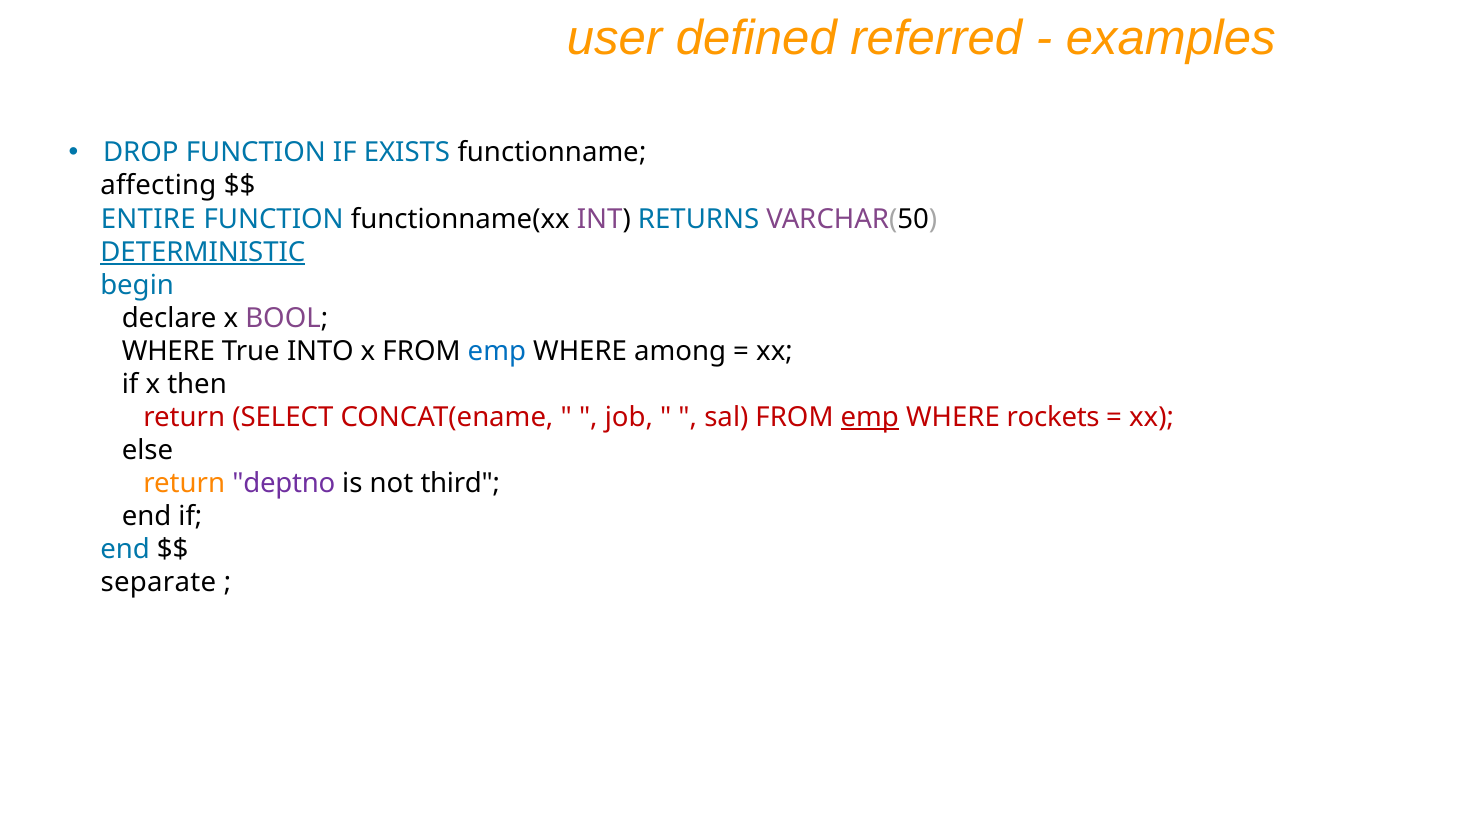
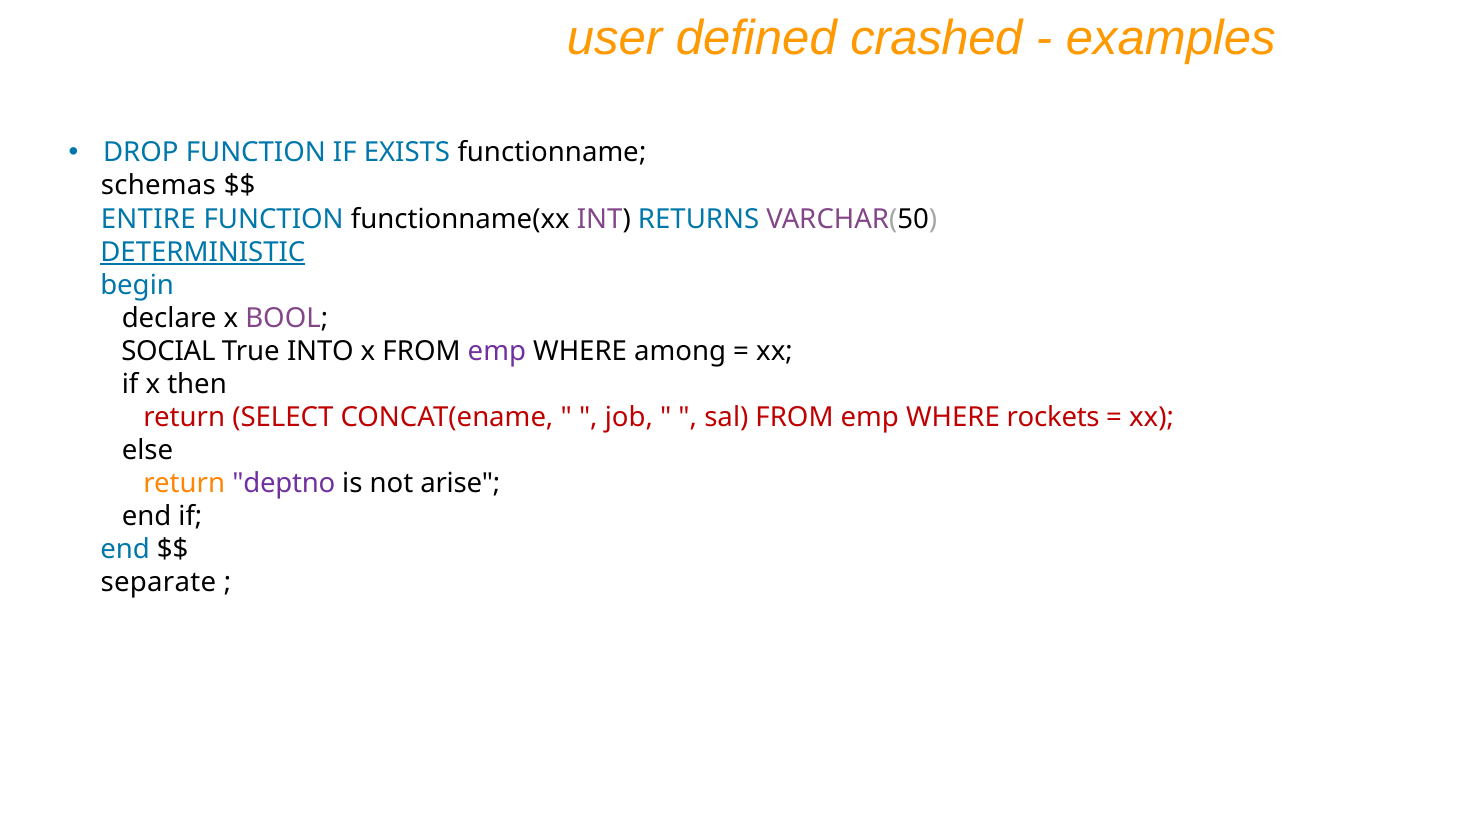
referred: referred -> crashed (936, 38)
affecting: affecting -> schemas (158, 186)
WHERE: WHERE -> SOCIAL (168, 351)
emp colour: blue -> purple (497, 351)
emp underline: present -> none (870, 418)
third: third -> arise (460, 484)
